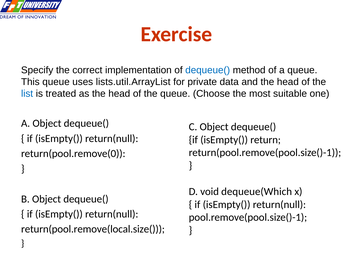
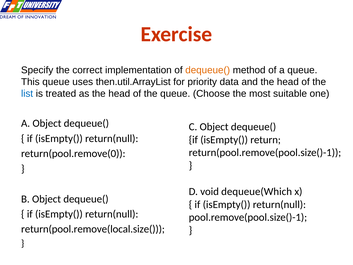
dequeue( colour: blue -> orange (208, 70)
lists.util.ArrayList: lists.util.ArrayList -> then.util.ArrayList (133, 82)
private: private -> priority (202, 82)
